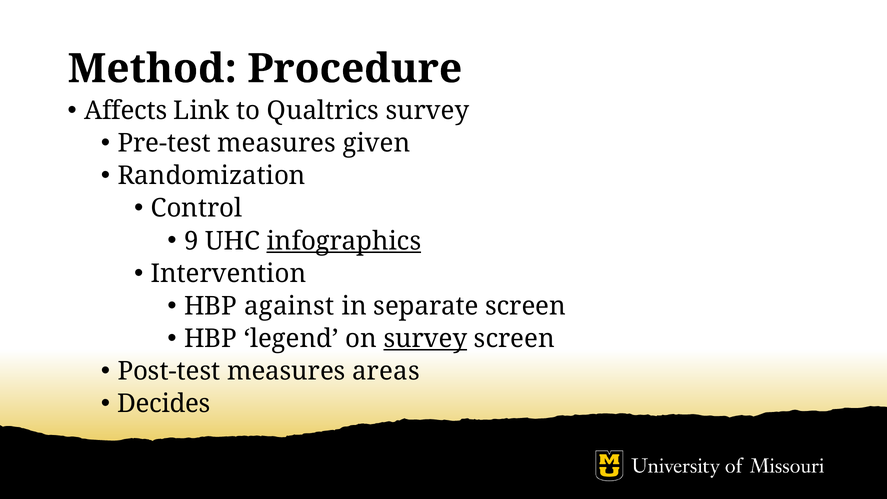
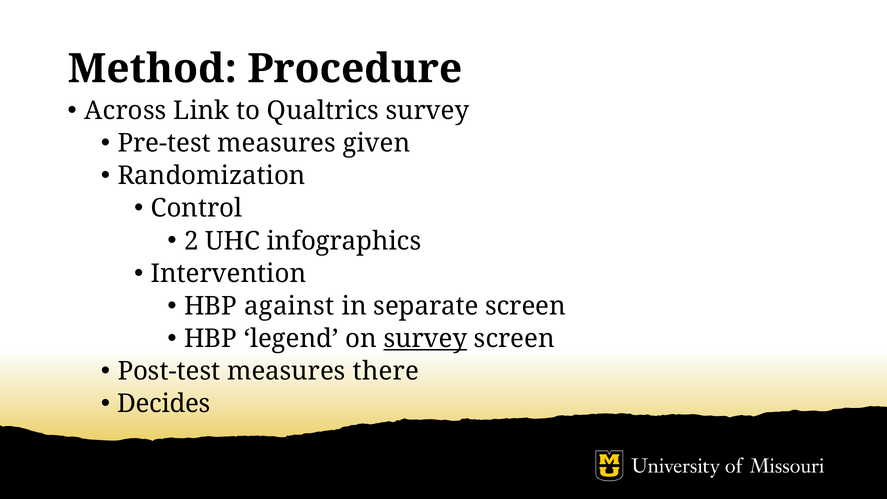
Affects: Affects -> Across (125, 111)
9: 9 -> 2 (191, 241)
infographics underline: present -> none (344, 241)
areas: areas -> there (386, 371)
